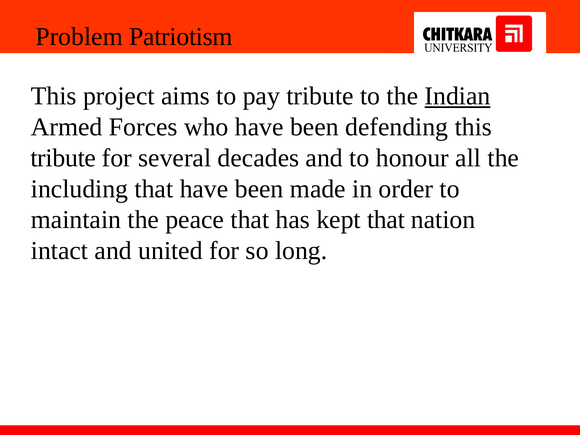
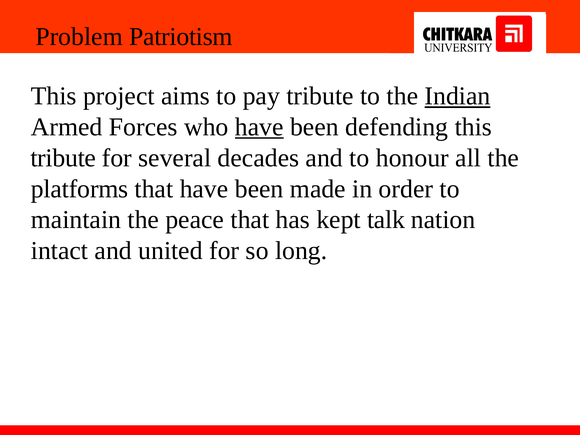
have underline: none -> present (259, 127)
including: including -> platforms (80, 189)
kept that: that -> talk (386, 220)
